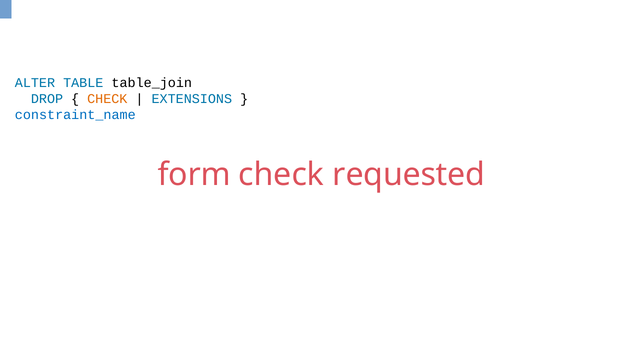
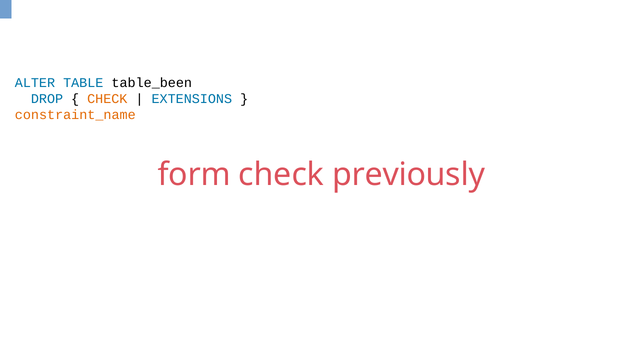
table_join: table_join -> table_been (152, 83)
constraint_name colour: blue -> orange (75, 115)
requested: requested -> previously (409, 174)
